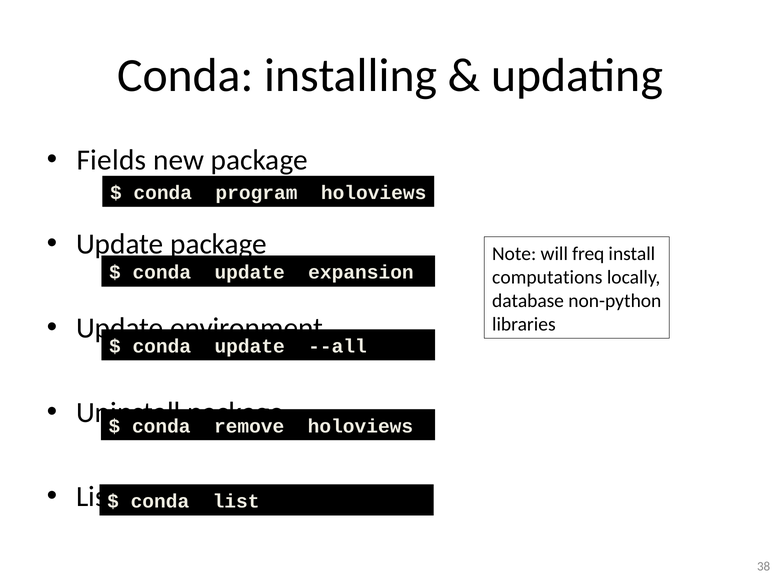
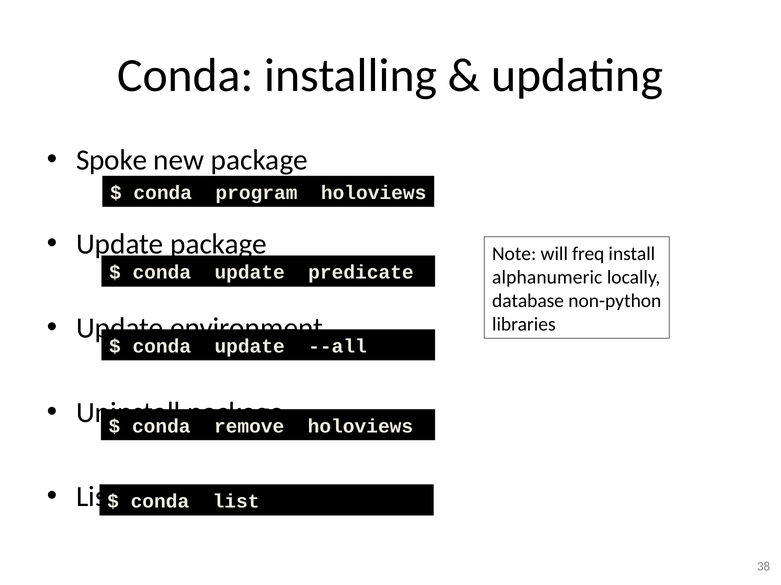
Fields: Fields -> Spoke (112, 160)
expansion: expansion -> predicate (361, 273)
computations: computations -> alphanumeric (547, 278)
